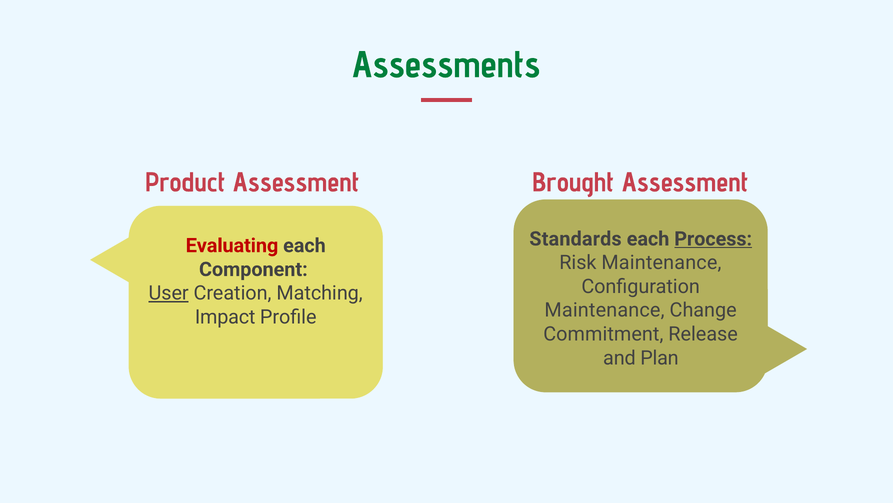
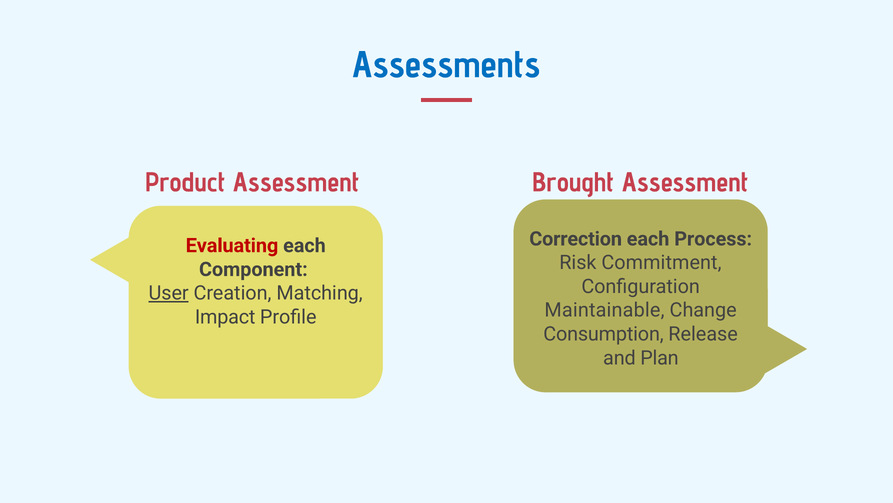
Assessments colour: green -> blue (446, 65)
Standards: Standards -> Correction (576, 239)
Process underline: present -> none (713, 239)
Risk Maintenance: Maintenance -> Commitment (661, 262)
Maintenance: Maintenance -> Maintainable (605, 310)
Commitment: Commitment -> Consumption (603, 334)
